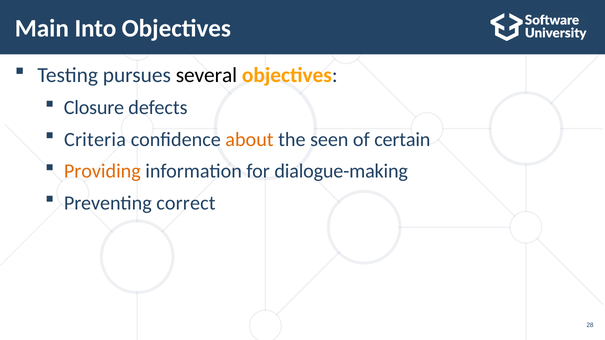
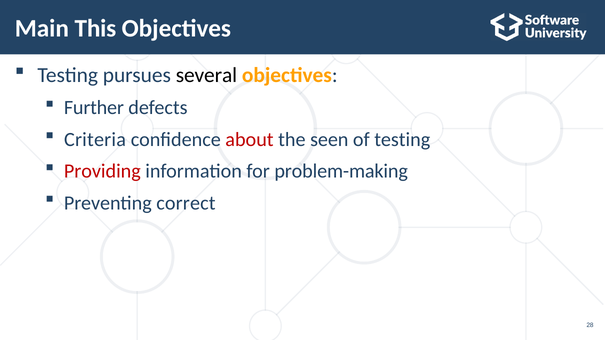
Into: Into -> This (95, 29)
Closure: Closure -> Further (94, 108)
about colour: orange -> red (249, 140)
of certain: certain -> testing (402, 140)
Providing colour: orange -> red (102, 171)
dialogue-making: dialogue-making -> problem-making (341, 171)
